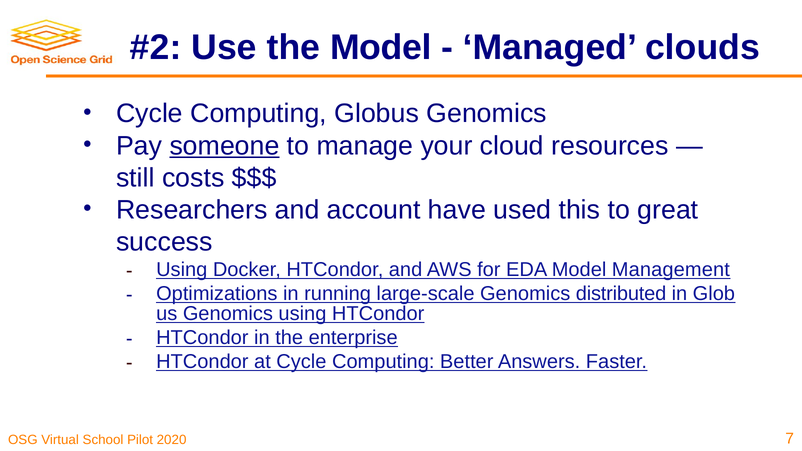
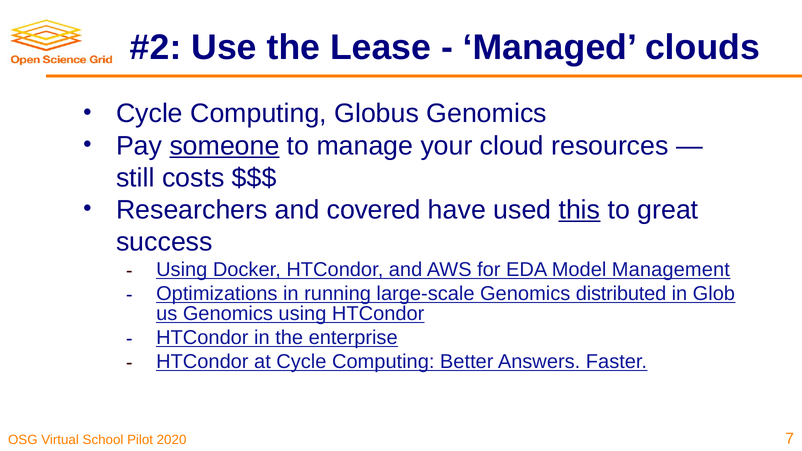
the Model: Model -> Lease (381, 48)
account: account -> covered (374, 210)
this underline: none -> present (579, 210)
